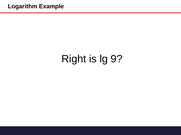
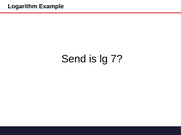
Right: Right -> Send (74, 59)
9: 9 -> 7 (117, 59)
